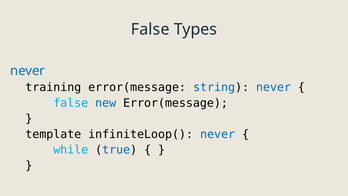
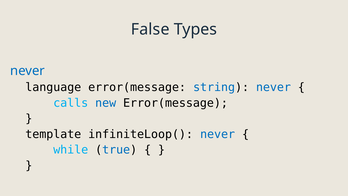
training: training -> language (53, 87)
false: false -> calls (71, 103)
